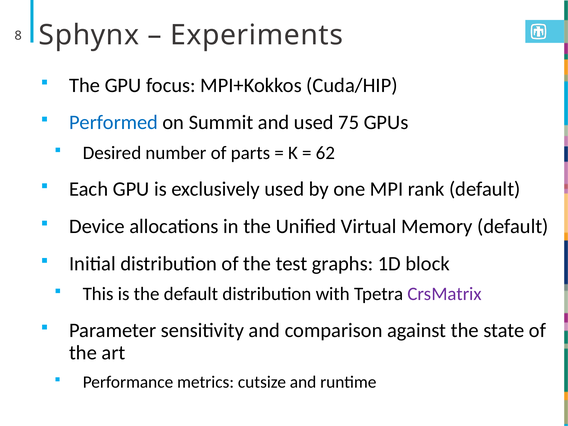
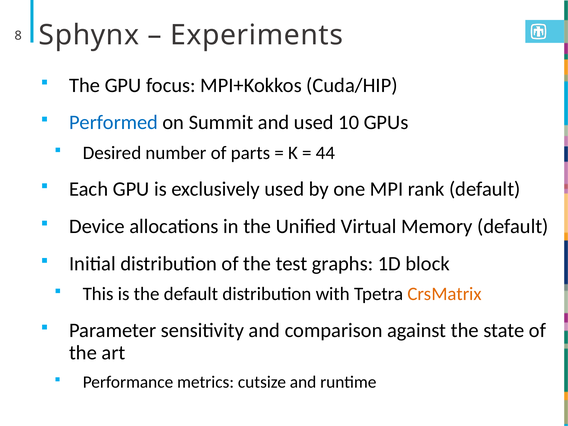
75: 75 -> 10 (349, 122)
62: 62 -> 44 (326, 153)
CrsMatrix colour: purple -> orange (445, 294)
